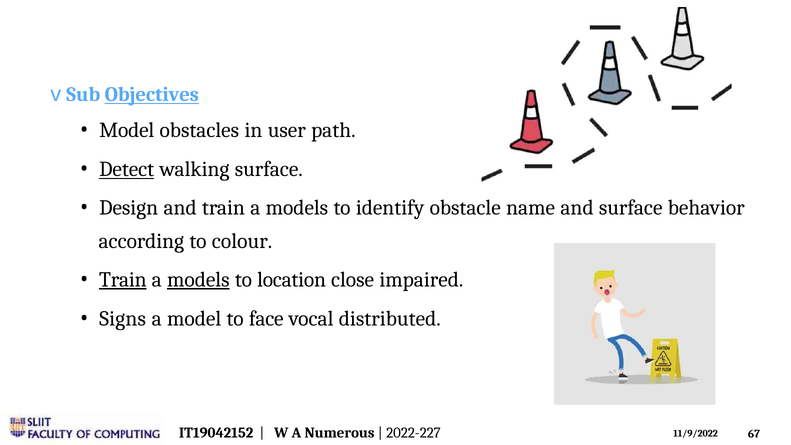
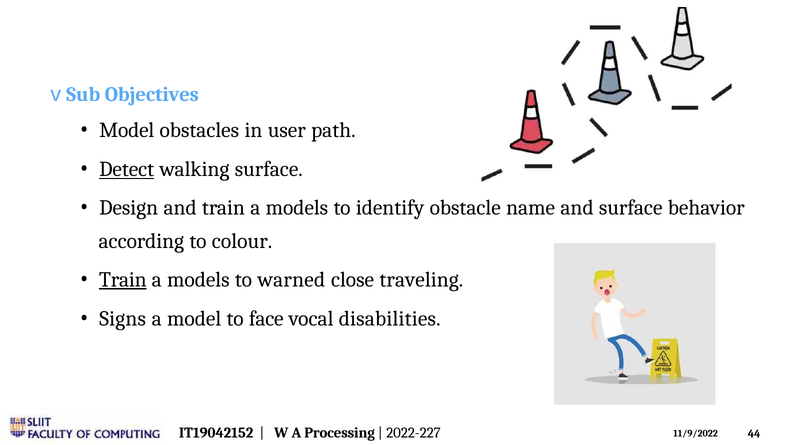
Objectives underline: present -> none (152, 95)
models underline: present -> none (198, 279)
location: location -> warned (291, 279)
impaired: impaired -> traveling (421, 279)
distributed: distributed -> disabilities (390, 318)
Numerous: Numerous -> Processing (340, 433)
67: 67 -> 44 (754, 434)
